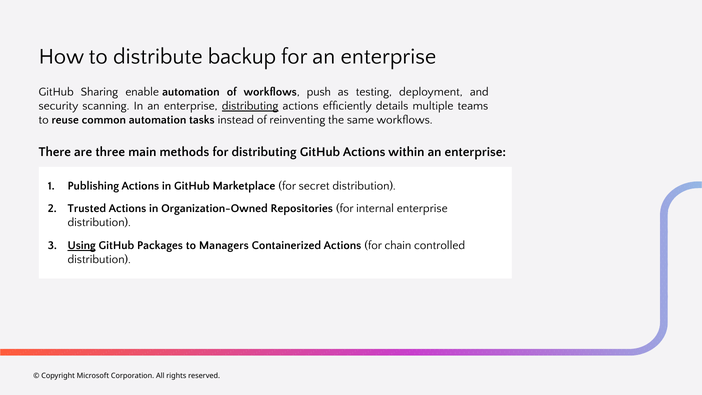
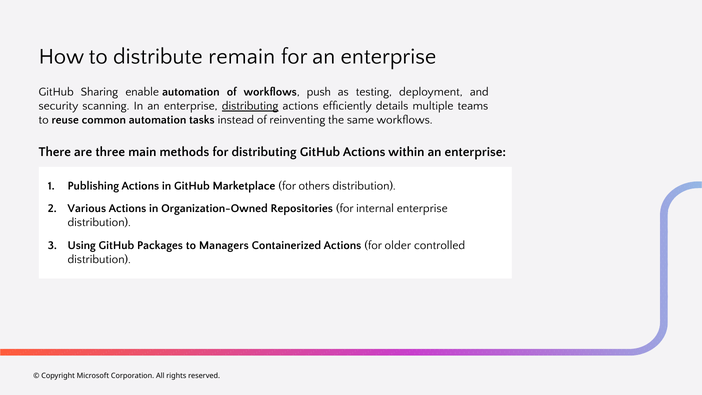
backup: backup -> remain (242, 56)
secret: secret -> others (314, 186)
Trusted: Trusted -> Various (87, 208)
Using underline: present -> none (82, 245)
chain: chain -> older (398, 245)
